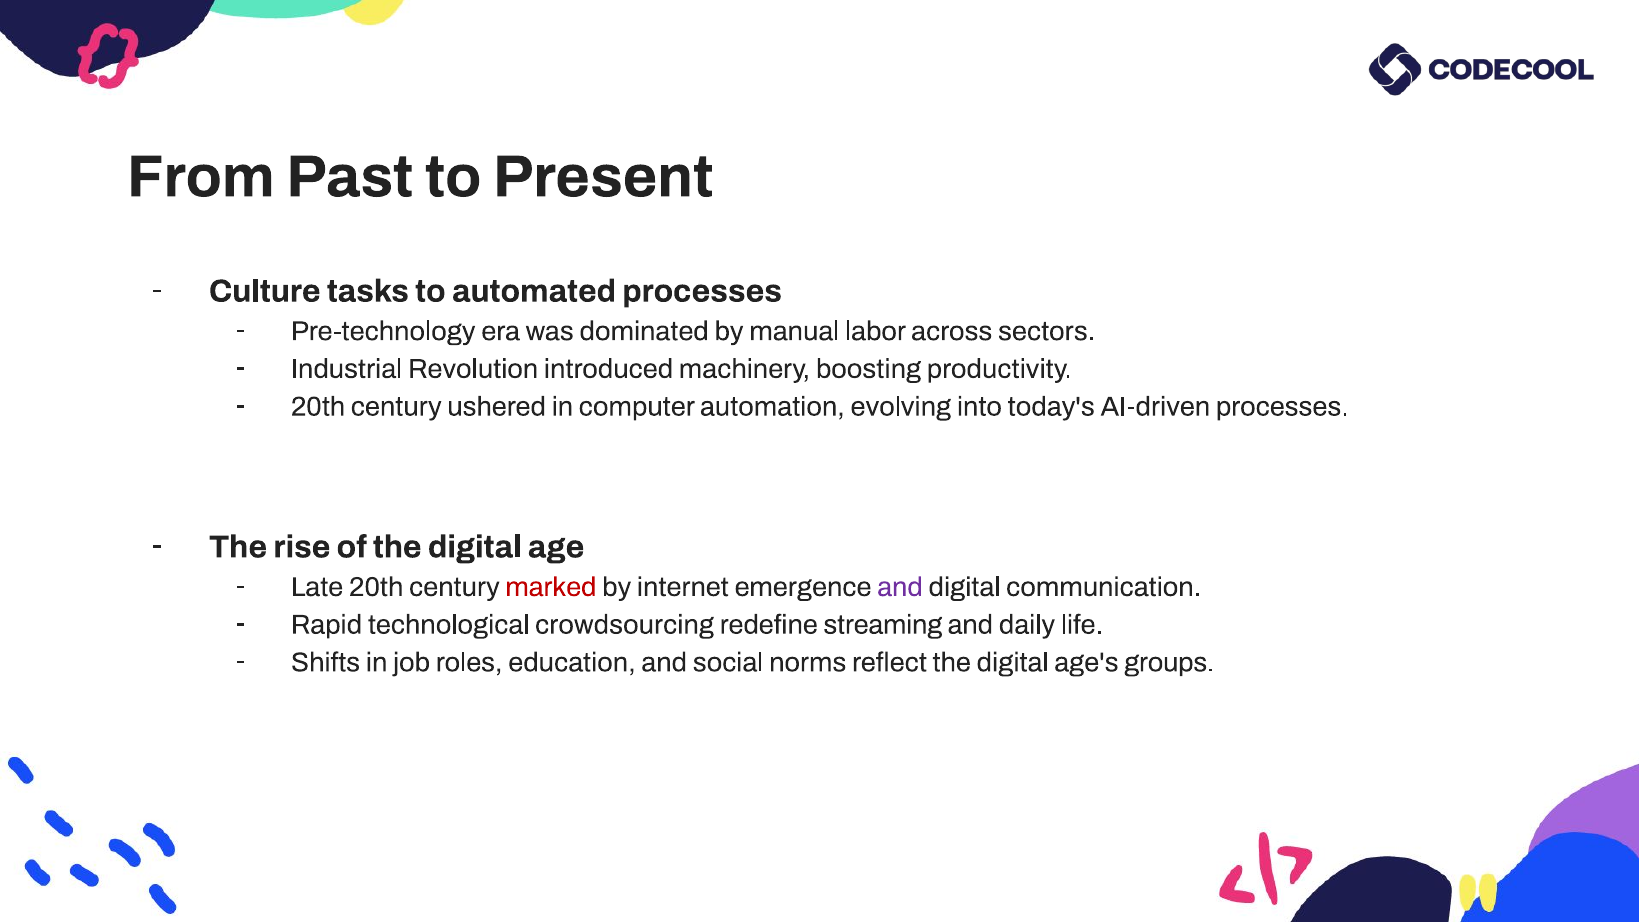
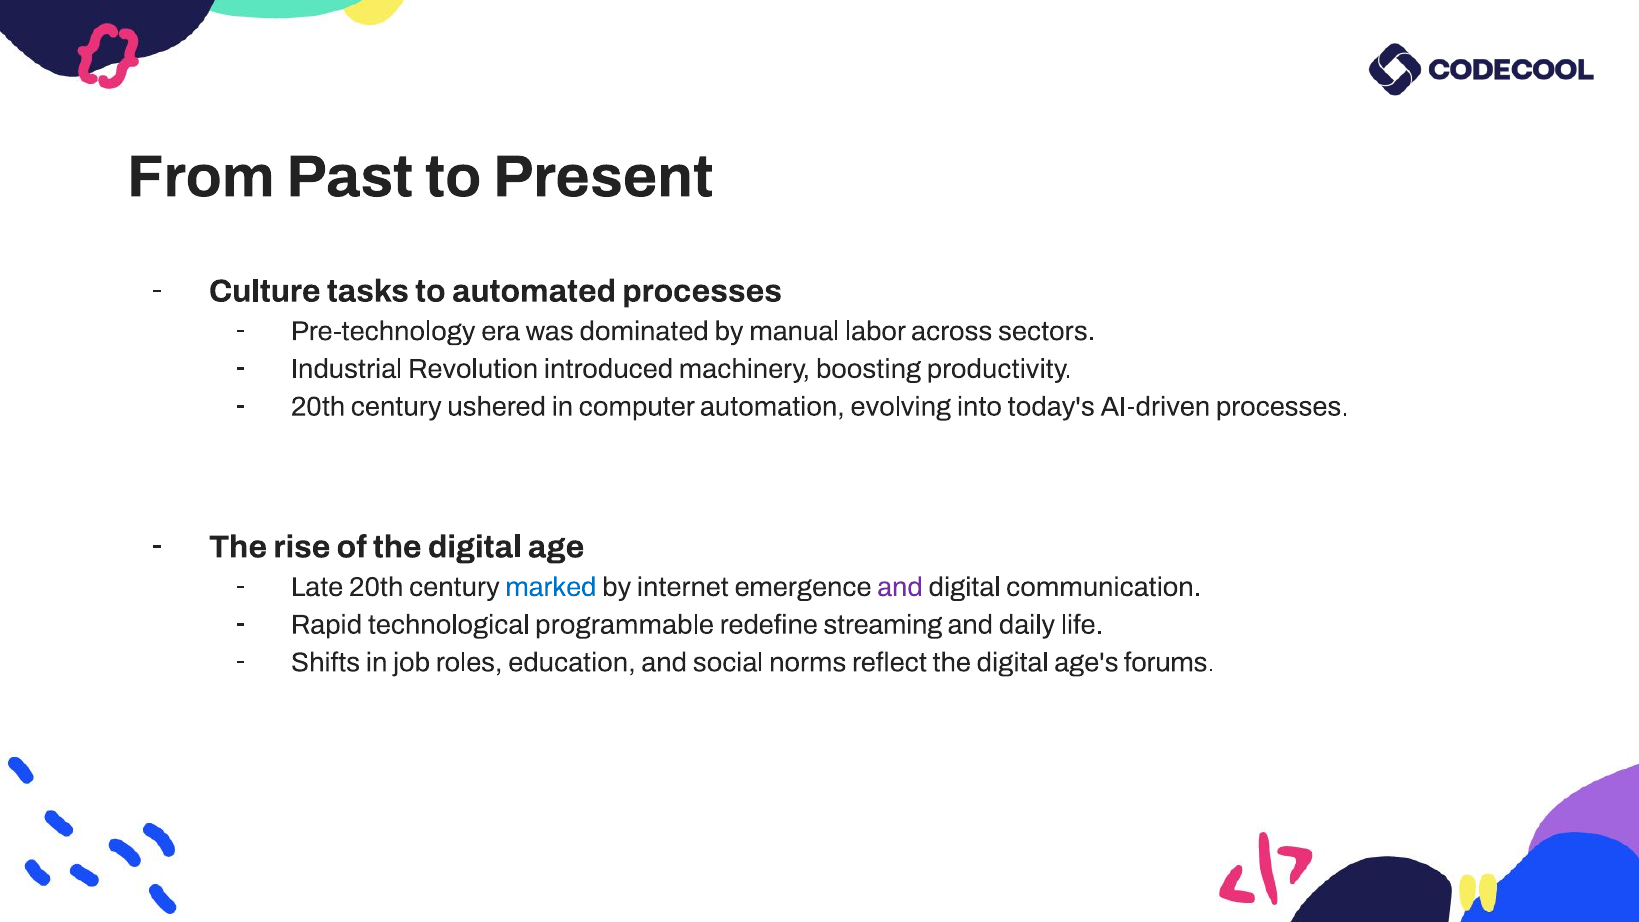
marked colour: red -> blue (551, 587)
crowdsourcing: crowdsourcing -> programmable (624, 625)
groups: groups -> forums (1169, 662)
